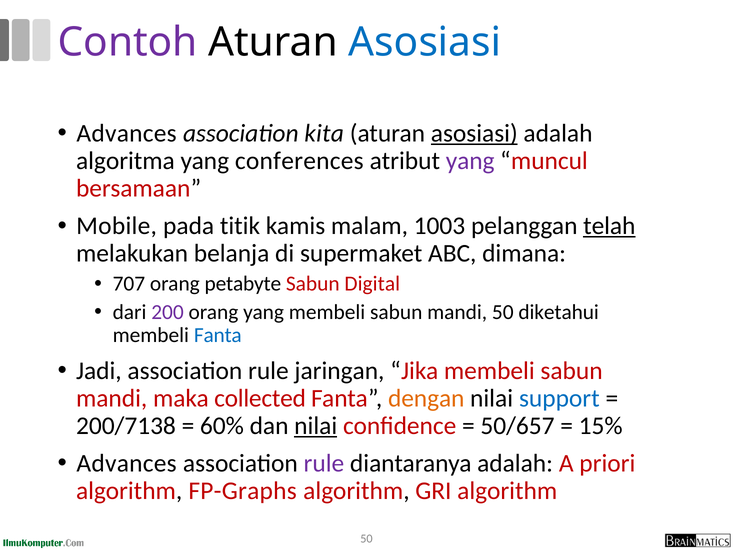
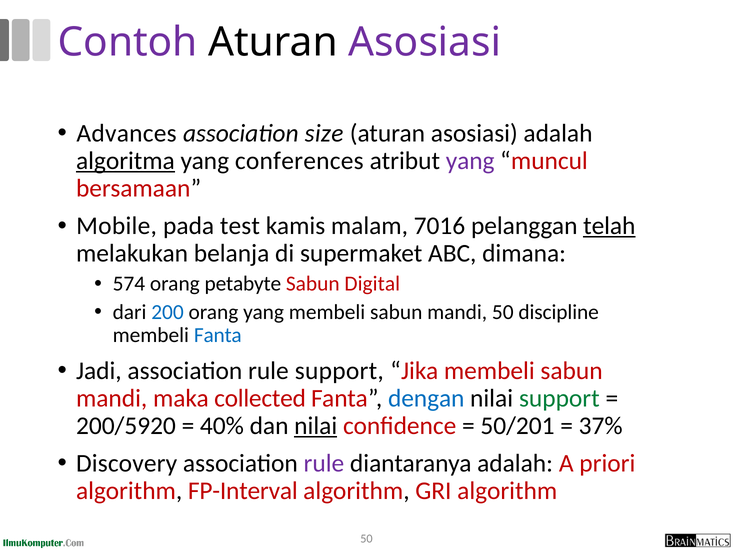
Asosiasi colour: blue -> purple (425, 42)
kita: kita -> size (324, 133)
asosiasi underline: present -> none (474, 133)
algoritma underline: none -> present (125, 161)
titik: titik -> test (240, 226)
1003: 1003 -> 7016 (439, 226)
707: 707 -> 574 (129, 284)
200 colour: purple -> blue (167, 312)
diketahui: diketahui -> discipline (559, 312)
rule jaringan: jaringan -> support (339, 370)
dengan colour: orange -> blue (426, 398)
support colour: blue -> green (559, 398)
200/7138: 200/7138 -> 200/5920 (126, 425)
60%: 60% -> 40% (222, 425)
50/657: 50/657 -> 50/201 (517, 425)
15%: 15% -> 37% (601, 425)
Advances: Advances -> Discovery (127, 463)
FP-Graphs: FP-Graphs -> FP-Interval (243, 491)
